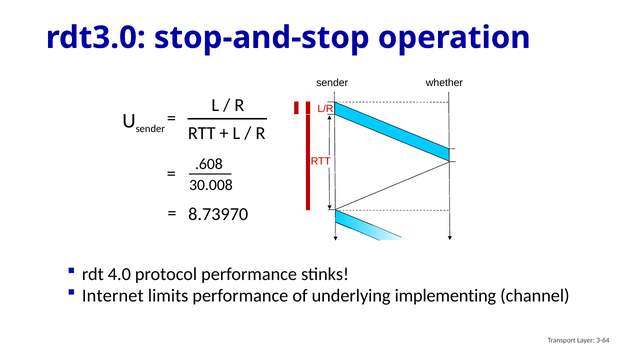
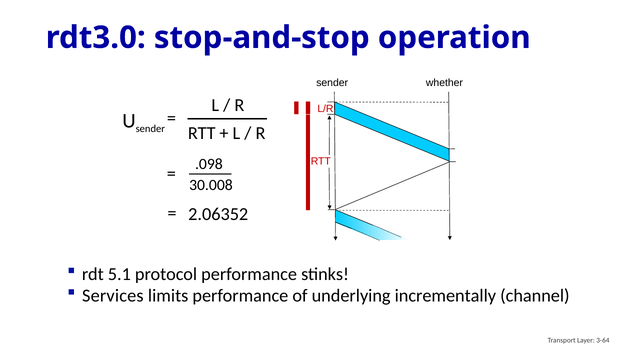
.608: .608 -> .098 (209, 164)
8.73970: 8.73970 -> 2.06352 (218, 214)
4.0: 4.0 -> 5.1 (119, 274)
Internet: Internet -> Services (113, 296)
implementing: implementing -> incrementally (445, 296)
